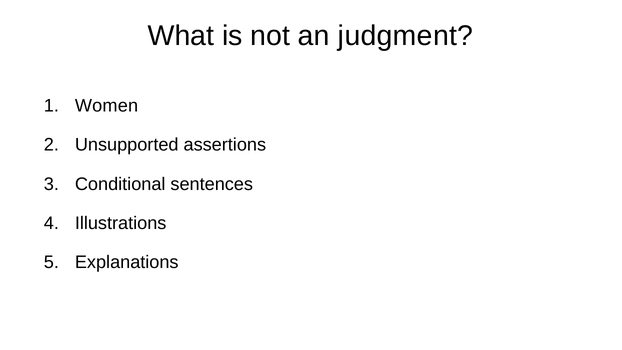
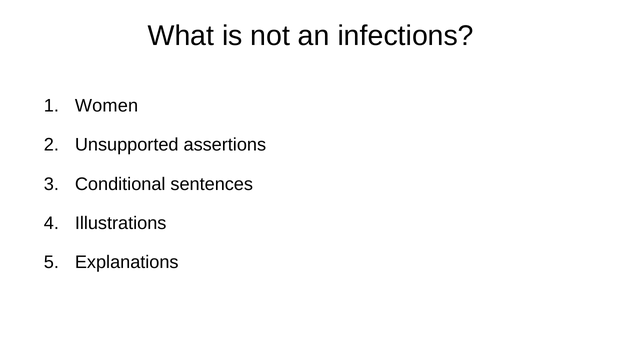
judgment: judgment -> infections (406, 36)
